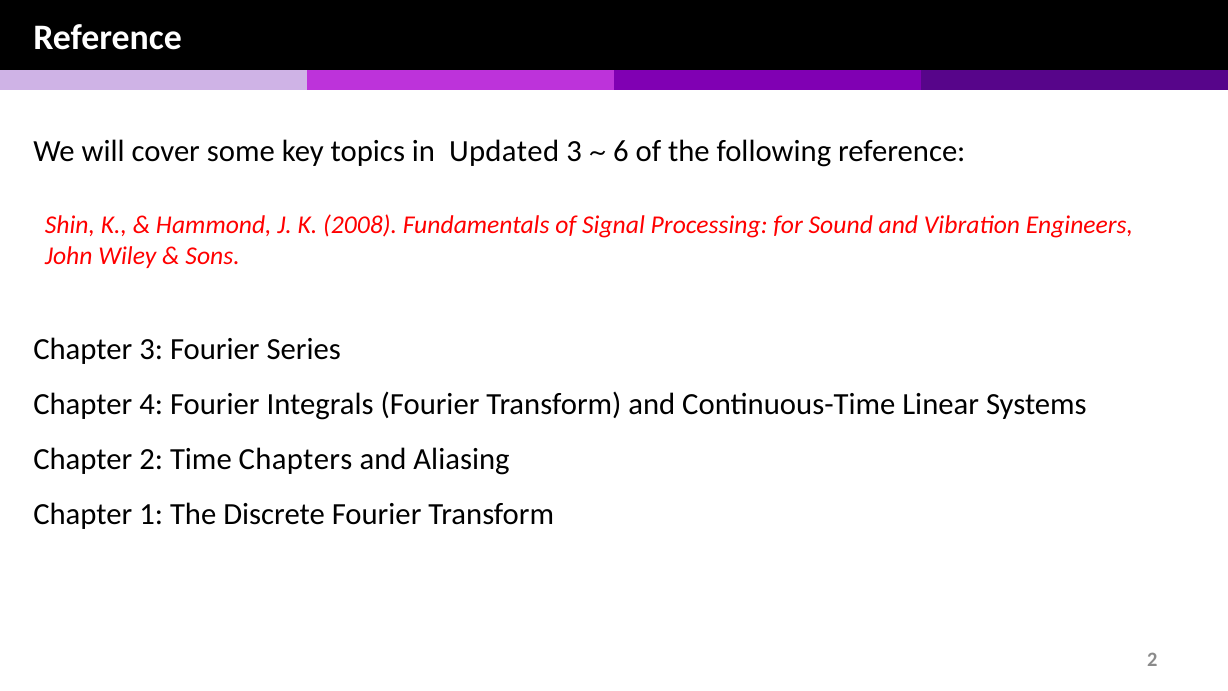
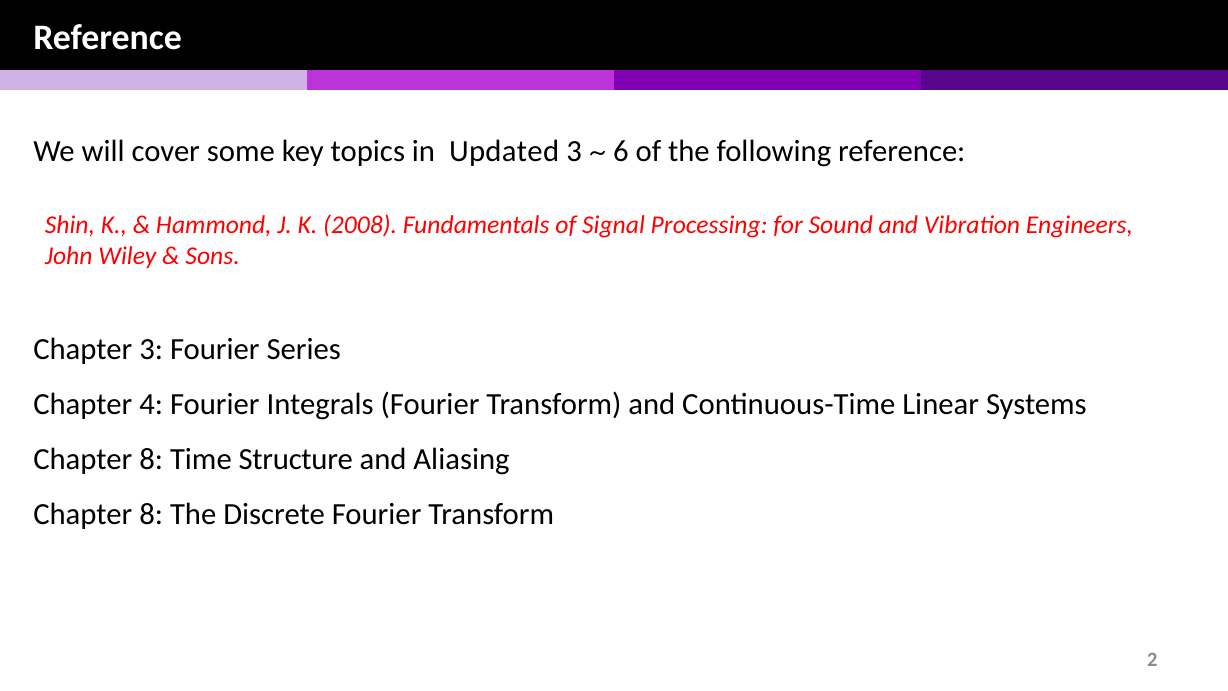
2: 2 -> 8 (151, 459)
Chapters: Chapters -> Structure (296, 459)
1: 1 -> 8 (151, 515)
